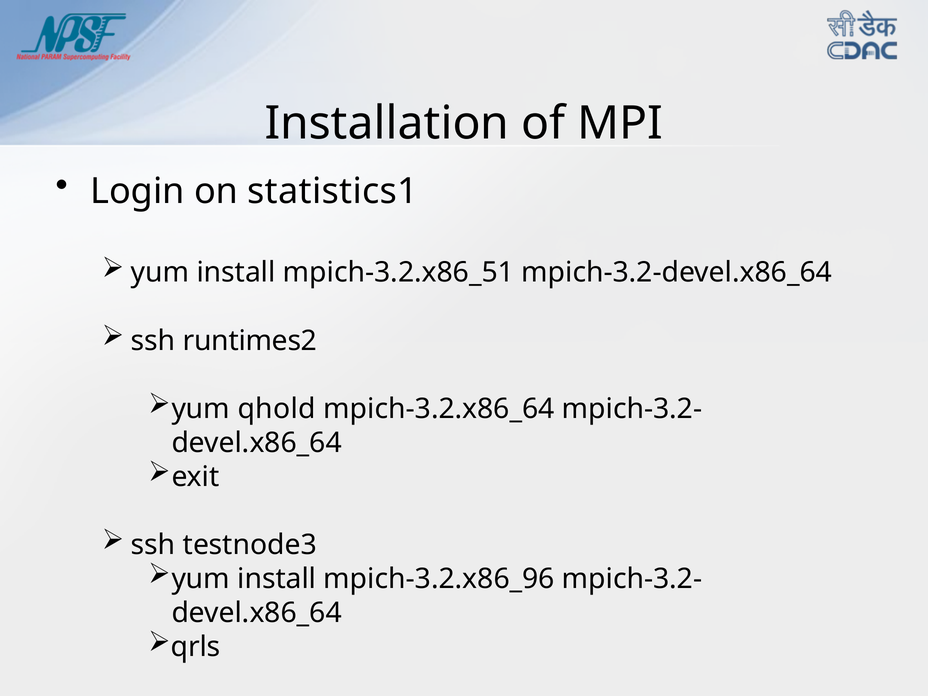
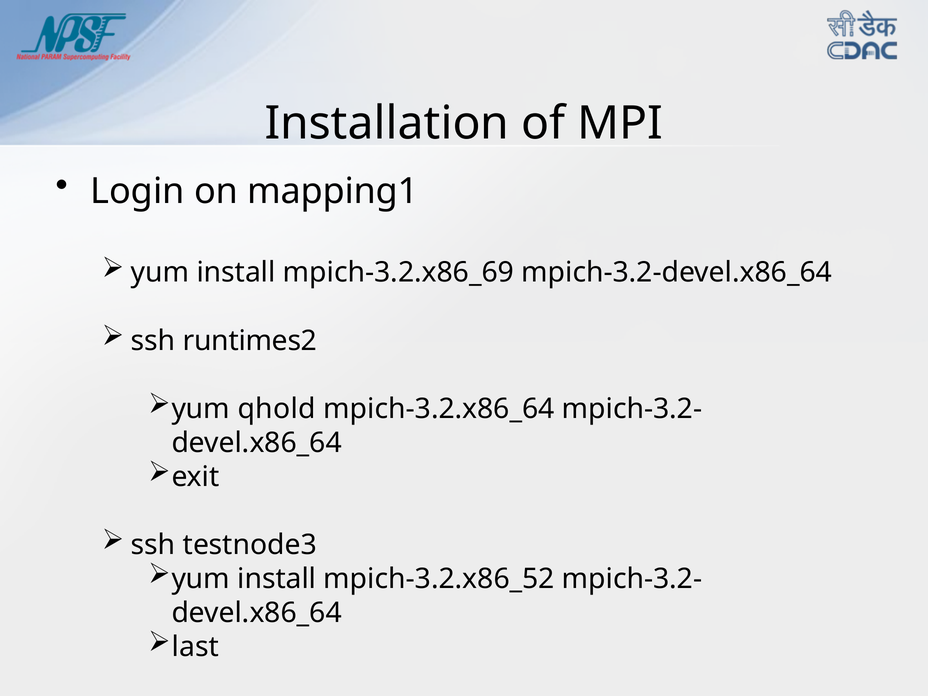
statistics1: statistics1 -> mapping1 (333, 191)
mpich-3.2.x86_51: mpich-3.2.x86_51 -> mpich-3.2.x86_69 (398, 273)
mpich-3.2.x86_96: mpich-3.2.x86_96 -> mpich-3.2.x86_52 (439, 579)
qrls: qrls -> last (195, 647)
